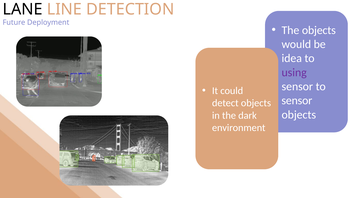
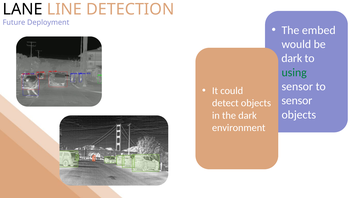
The objects: objects -> embed (319, 30)
idea: idea -> dark (292, 58)
using colour: purple -> green (294, 72)
